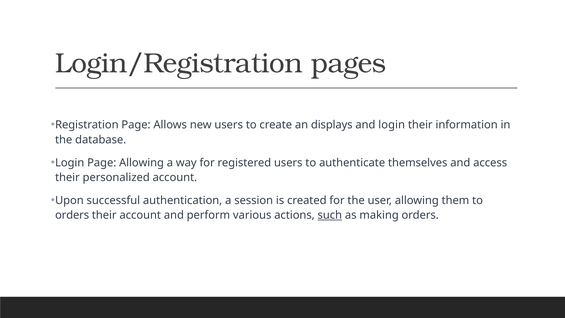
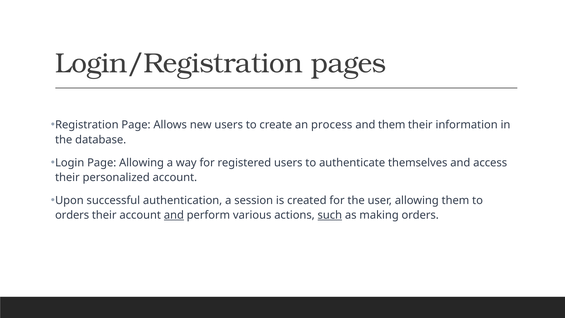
displays: displays -> process (332, 125)
and login: login -> them (392, 125)
and underline: none -> present (174, 215)
